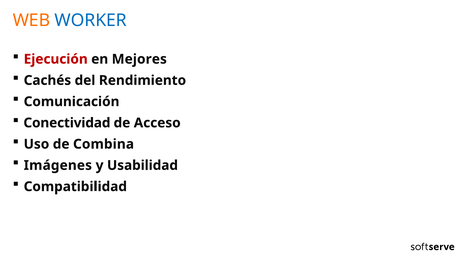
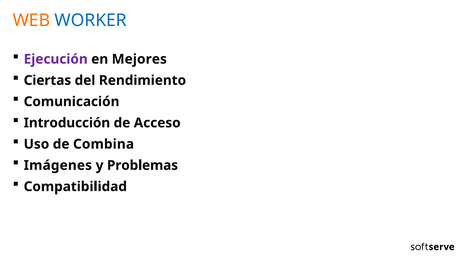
Ejecución colour: red -> purple (56, 59)
Cachés: Cachés -> Ciertas (47, 80)
Conectividad: Conectividad -> Introducción (67, 123)
Usabilidad: Usabilidad -> Problemas (143, 165)
